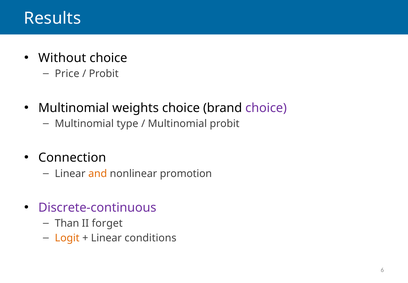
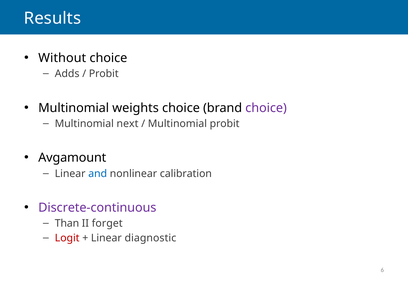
Price: Price -> Adds (67, 74)
type: type -> next (128, 123)
Connection: Connection -> Avgamount (72, 157)
and colour: orange -> blue (98, 173)
promotion: promotion -> calibration (186, 173)
Logit colour: orange -> red (67, 238)
conditions: conditions -> diagnostic (150, 238)
